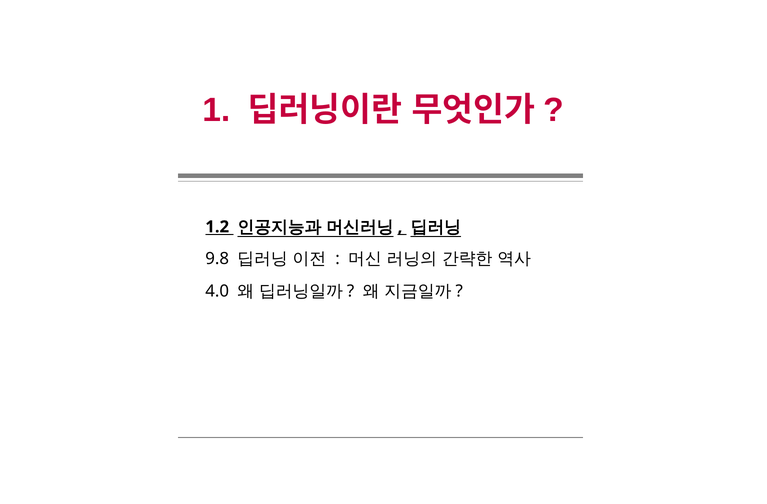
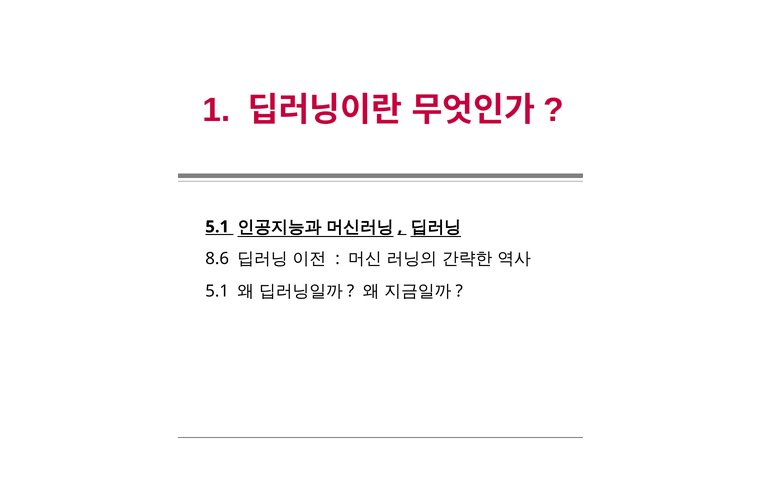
1.2: 1.2 -> 5.1 (217, 227)
9.8: 9.8 -> 8.6 (217, 259)
4.0: 4.0 -> 5.1 (217, 291)
